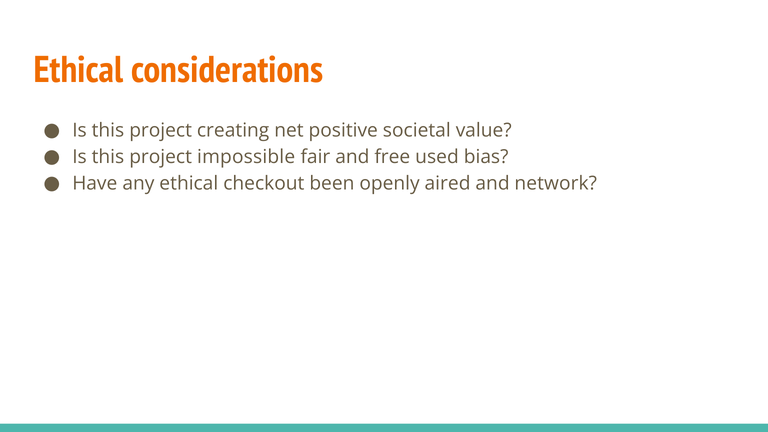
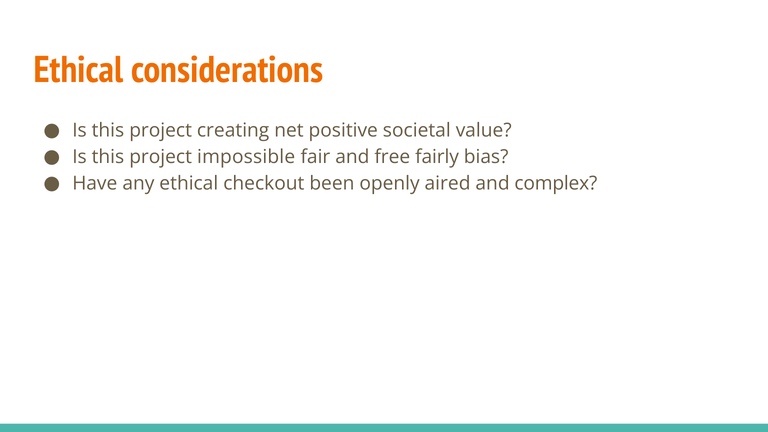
used: used -> fairly (437, 157)
network: network -> complex (556, 183)
